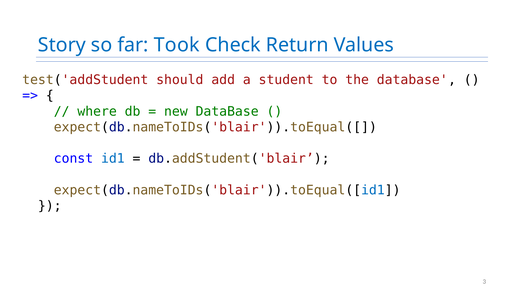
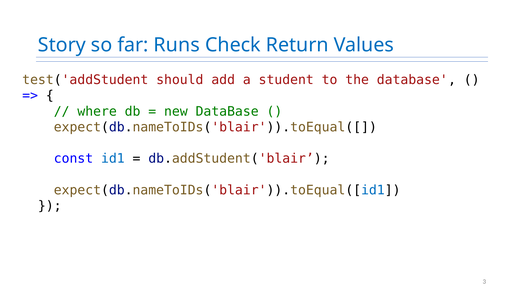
Took: Took -> Runs (177, 45)
